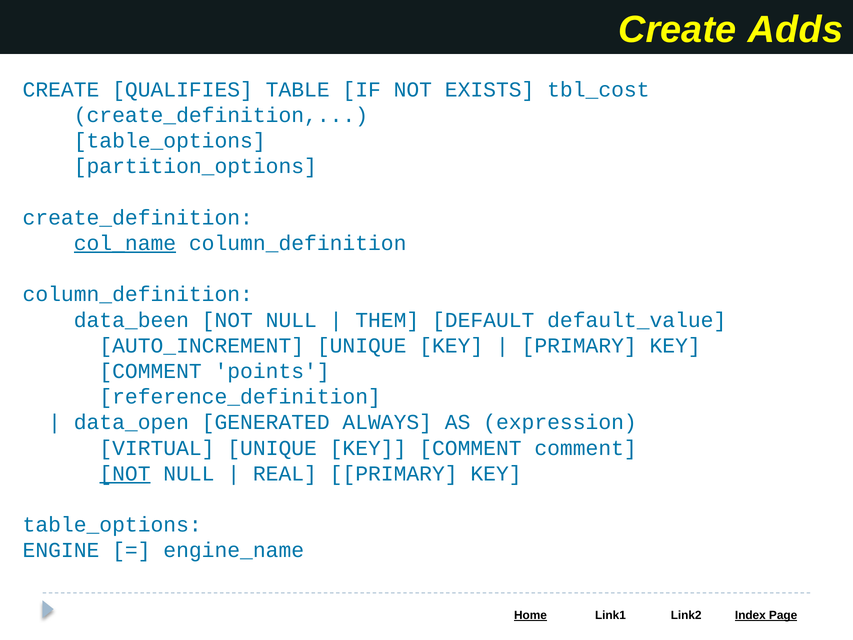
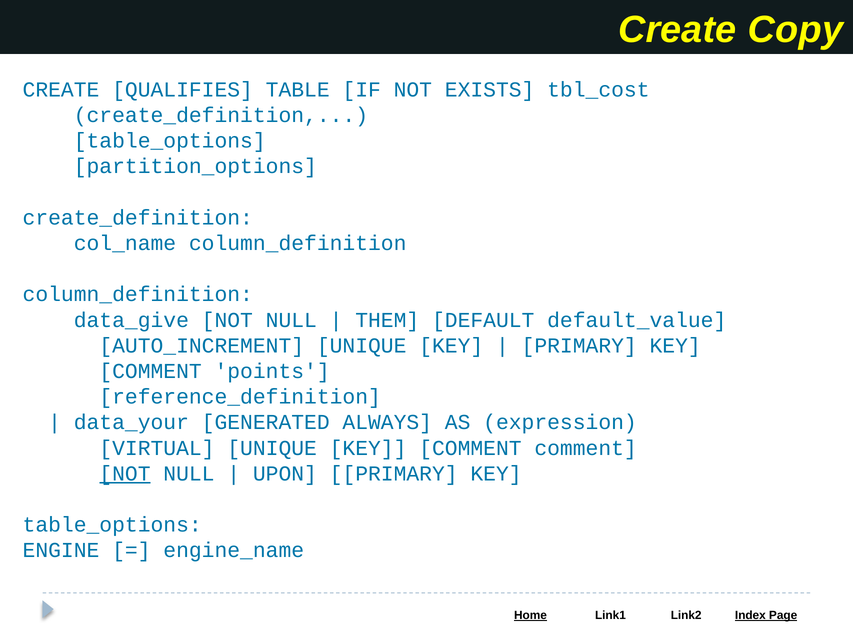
Adds: Adds -> Copy (795, 30)
col_name underline: present -> none (125, 243)
data_been: data_been -> data_give (131, 320)
data_open: data_open -> data_your (131, 422)
REAL: REAL -> UPON (285, 473)
